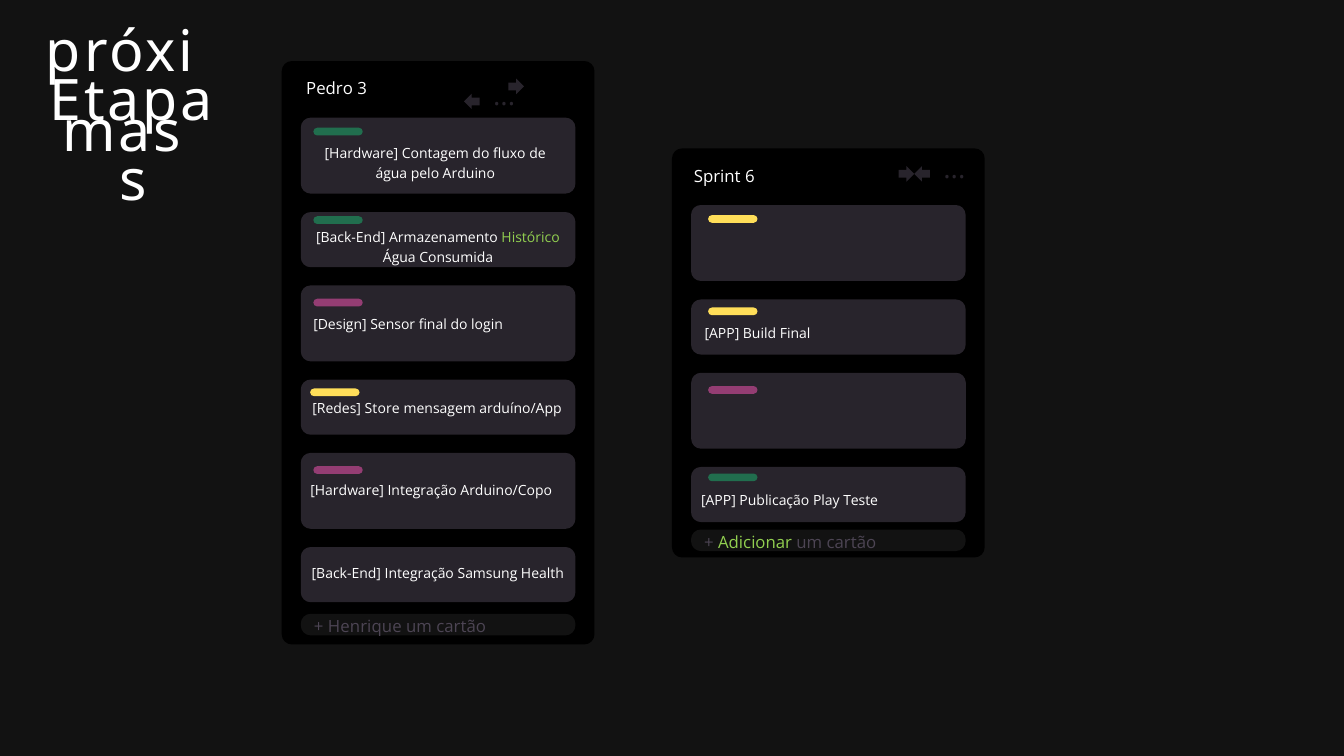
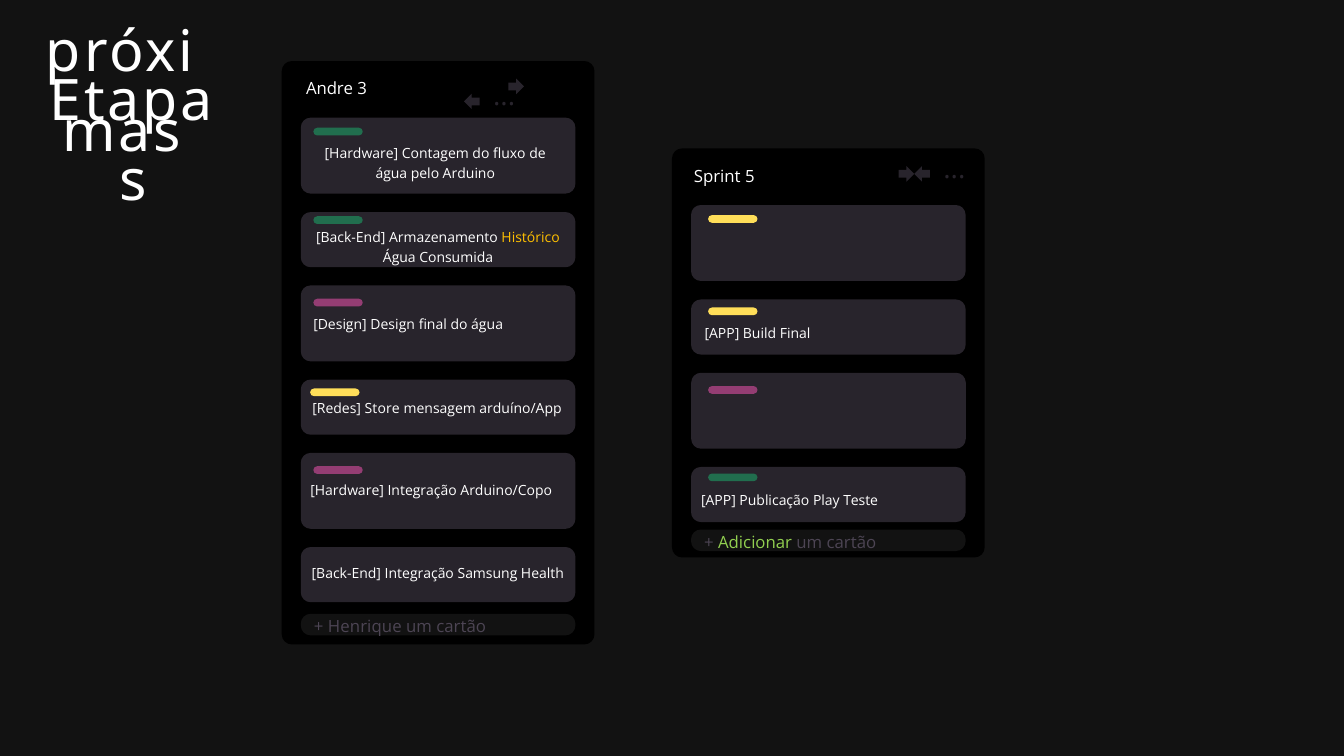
Pedro: Pedro -> Andre (330, 89)
6: 6 -> 5 (750, 176)
Histórico colour: light green -> yellow (531, 238)
Design Sensor: Sensor -> Design (393, 325)
do login: login -> água (487, 325)
